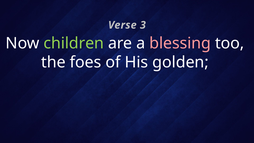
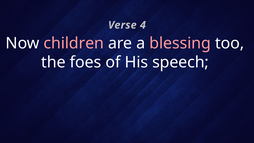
3: 3 -> 4 (143, 25)
children colour: light green -> pink (74, 43)
golden: golden -> speech (181, 62)
